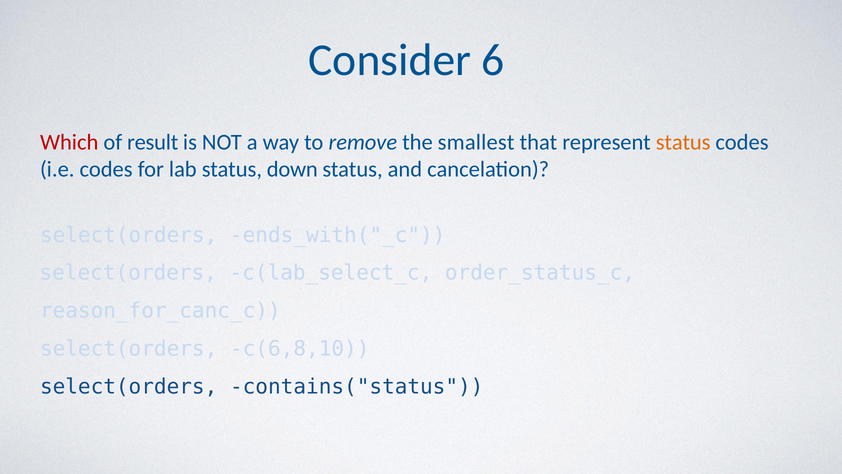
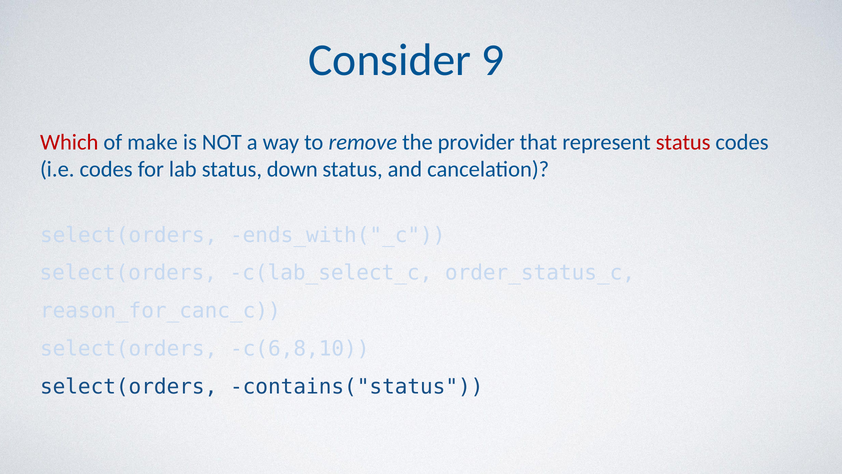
6: 6 -> 9 (493, 60)
result: result -> make (152, 142)
smallest: smallest -> provider (476, 142)
status colour: orange -> red (683, 142)
